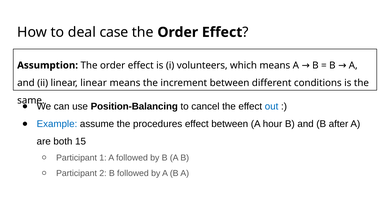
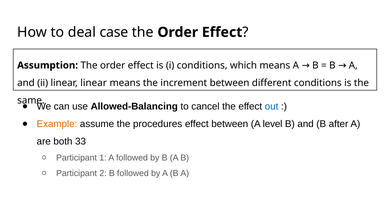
i volunteers: volunteers -> conditions (202, 65)
Position-Balancing: Position-Balancing -> Allowed-Balancing (134, 107)
Example colour: blue -> orange (57, 124)
hour: hour -> level (273, 124)
15: 15 -> 33 (81, 142)
